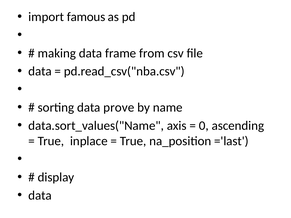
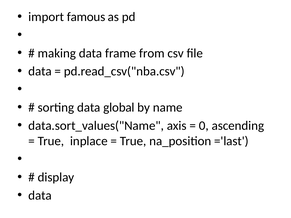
prove: prove -> global (119, 108)
